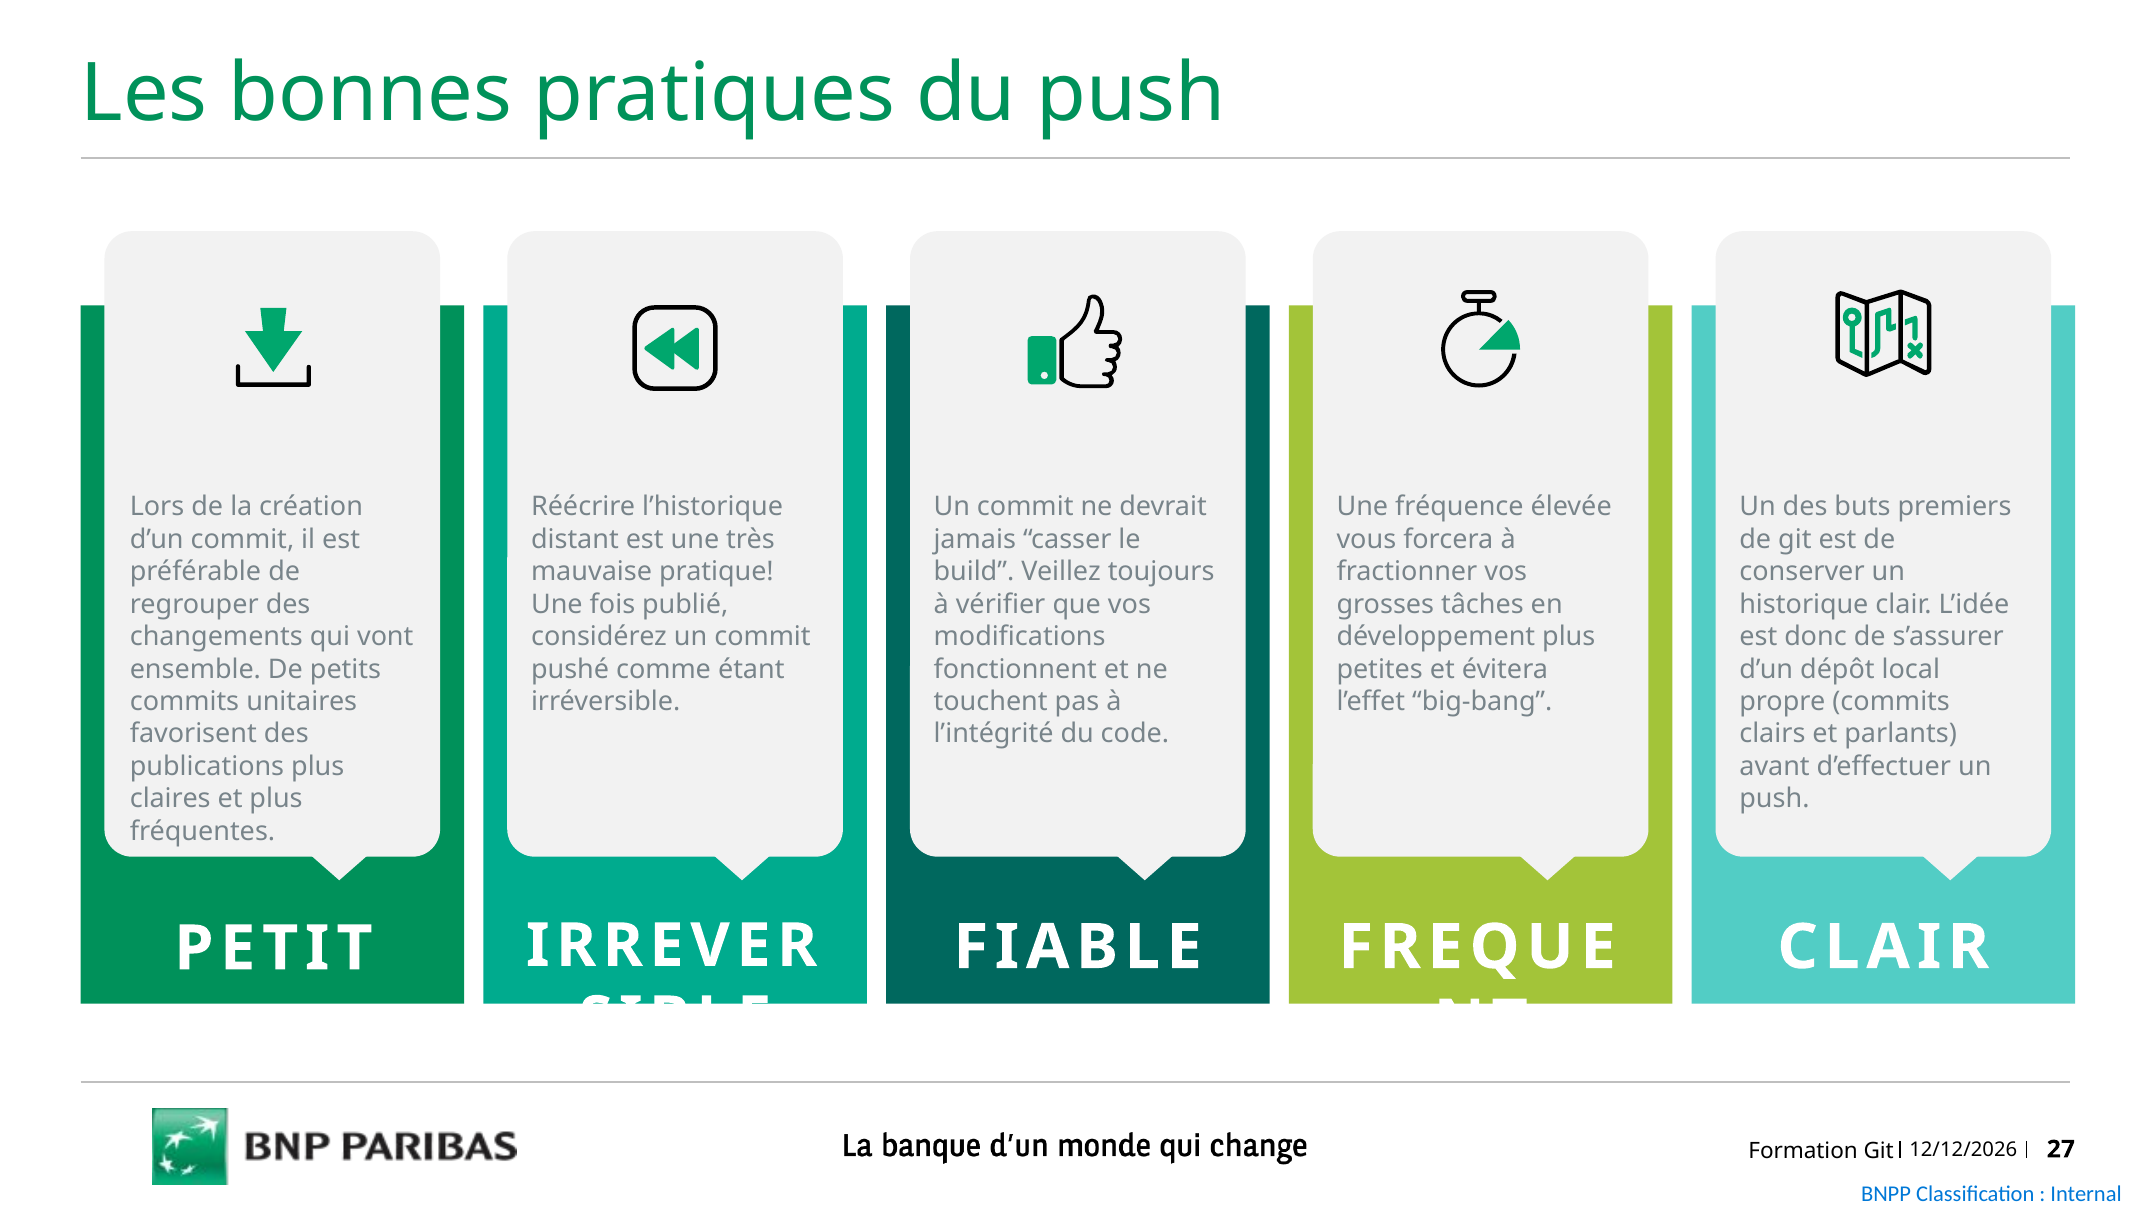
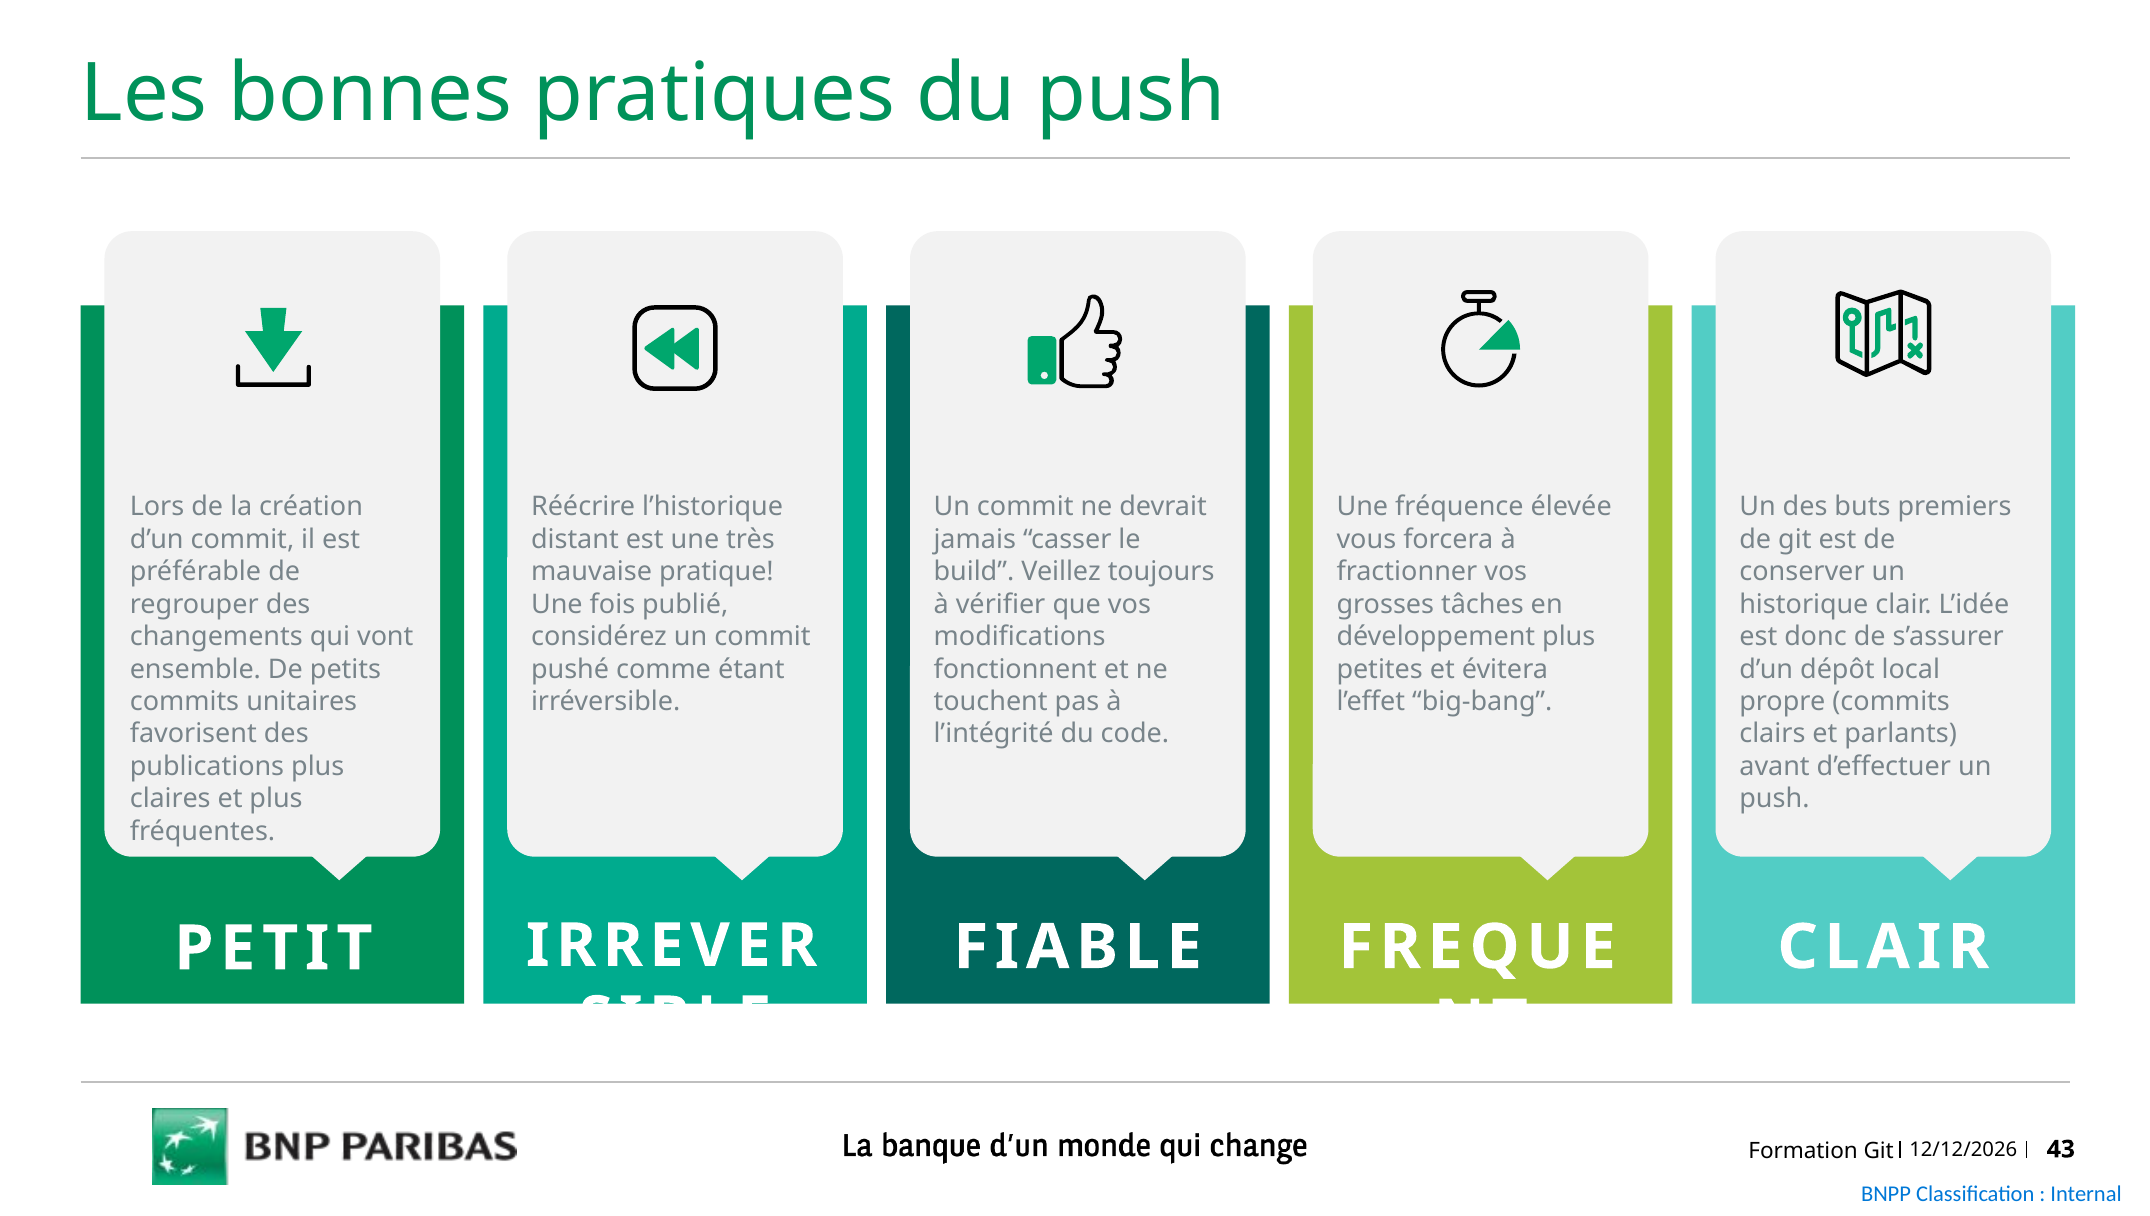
27: 27 -> 43 (2061, 1150)
